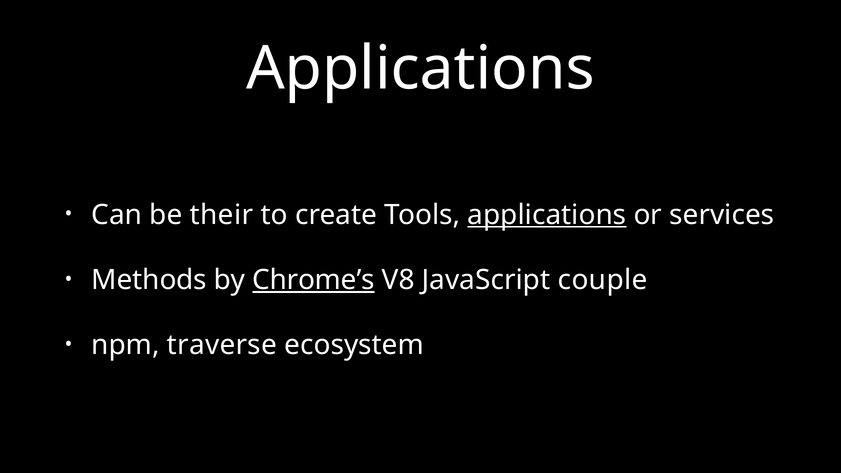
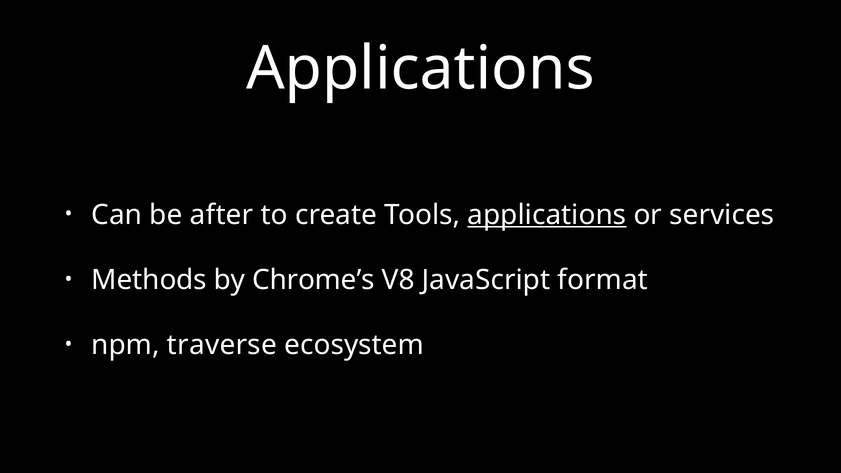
their: their -> after (222, 215)
Chrome’s underline: present -> none (313, 280)
couple: couple -> format (603, 280)
